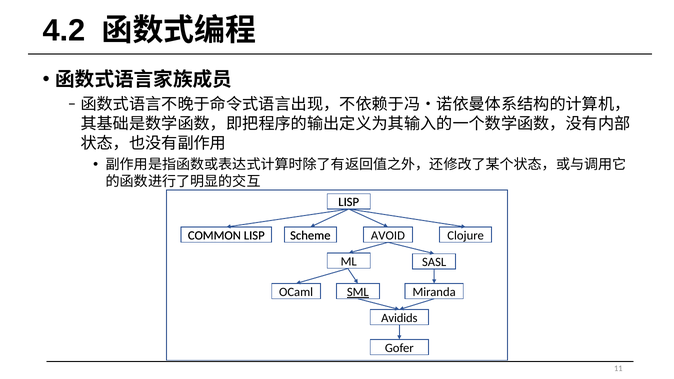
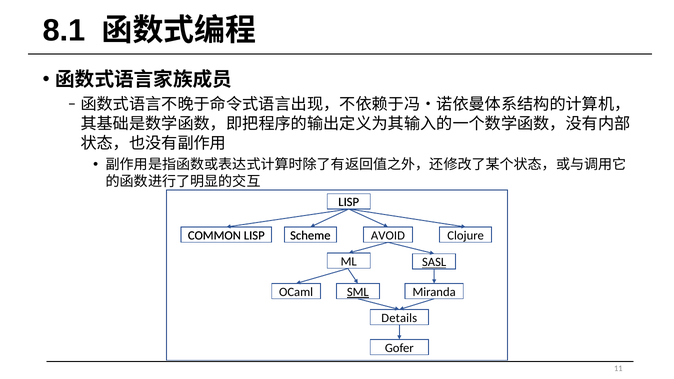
4.2: 4.2 -> 8.1 (64, 31)
SASL underline: none -> present (434, 262)
Avidids: Avidids -> Details (399, 318)
